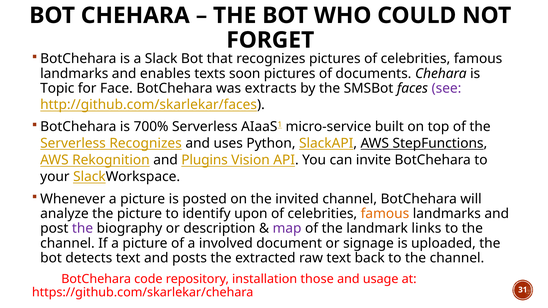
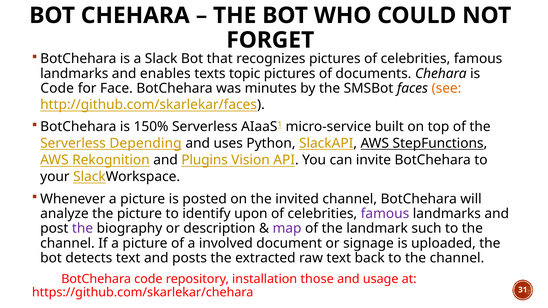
soon: soon -> topic (245, 74)
Topic: Topic -> Code (57, 88)
extracts: extracts -> minutes (271, 88)
see colour: purple -> orange (446, 88)
700%: 700% -> 150% (151, 127)
Serverless Recognizes: Recognizes -> Depending (146, 143)
famous colour: orange -> purple (385, 214)
links: links -> such (426, 229)
